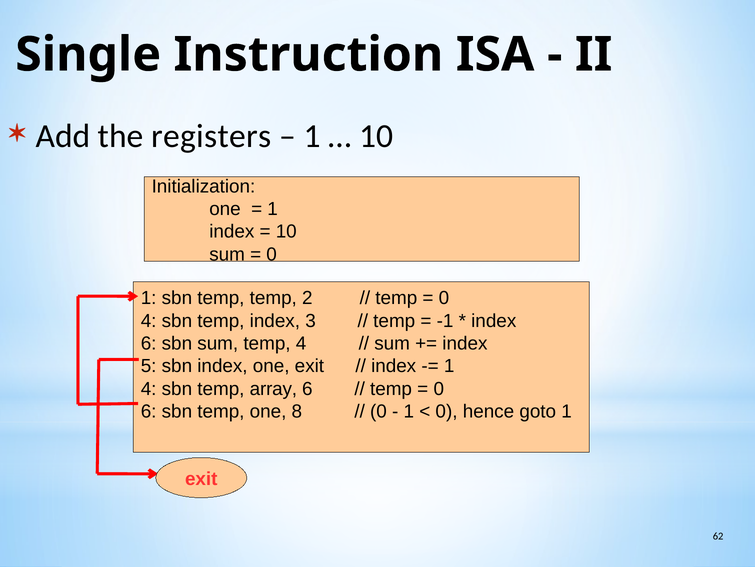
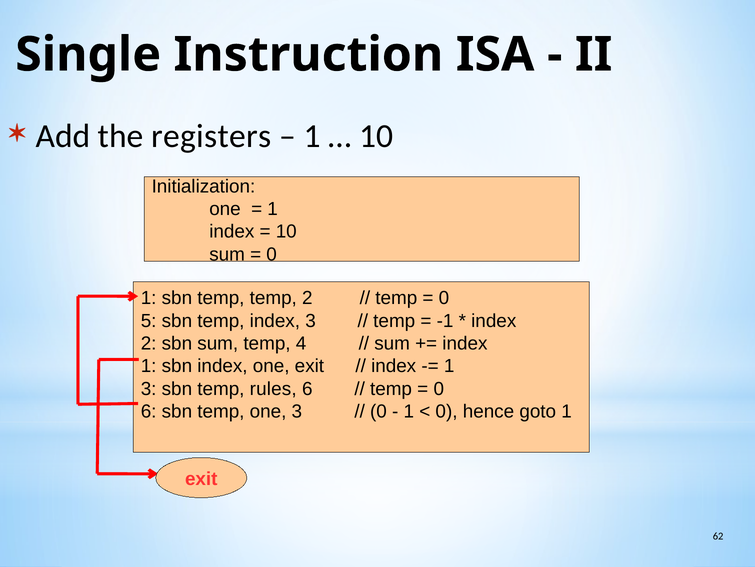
4: 4 -> 5 (149, 320)
6: 6 -> 2 (149, 343)
5: 5 -> 1 (149, 366)
4: 4 -> 3 (149, 388)
array: array -> rules (273, 388)
one 8: 8 -> 3 (297, 411)
